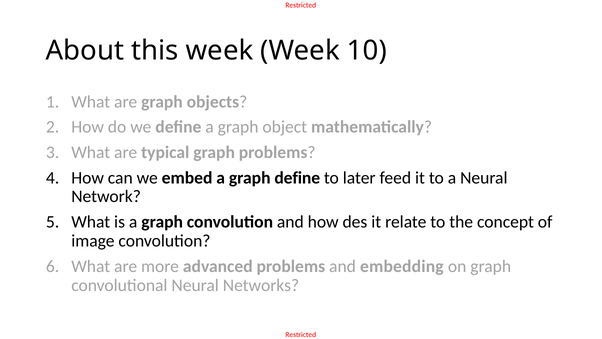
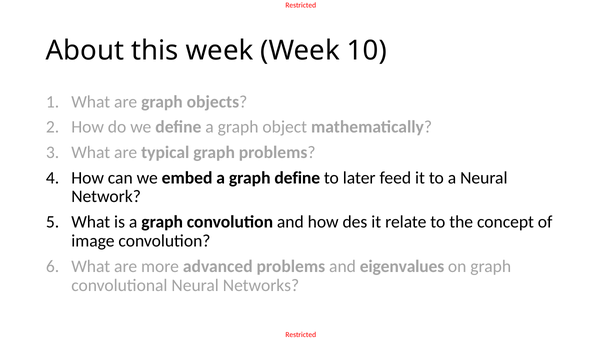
embedding: embedding -> eigenvalues (402, 266)
